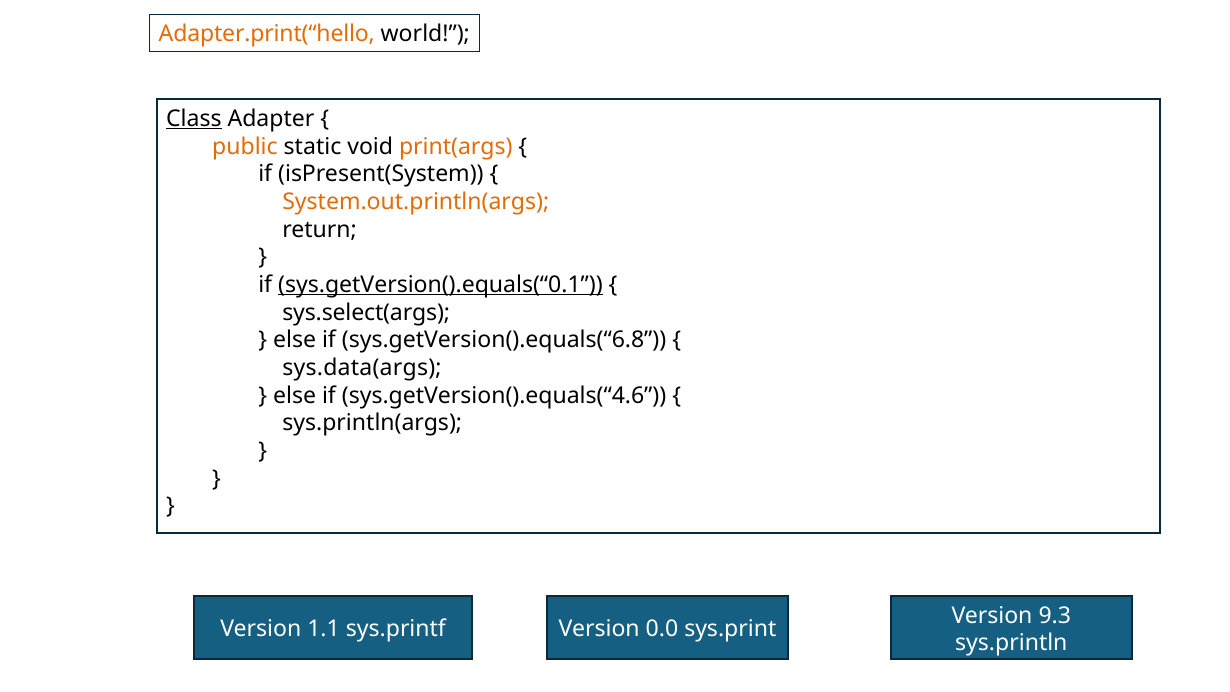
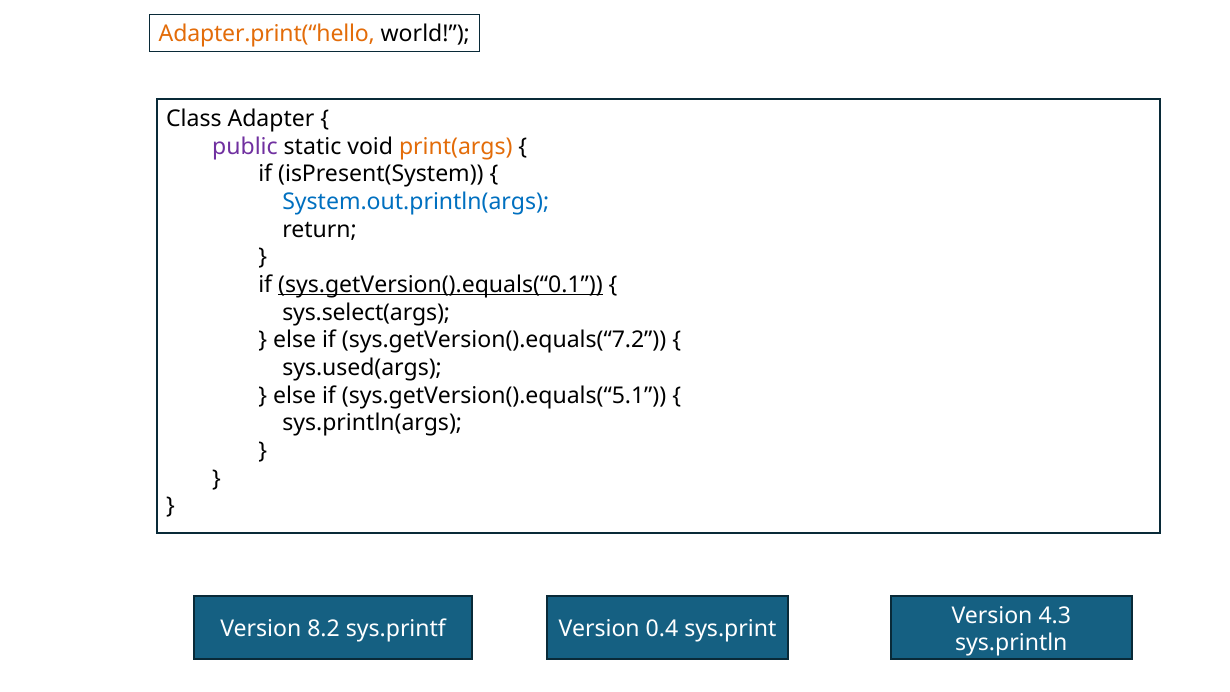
Class underline: present -> none (194, 119)
public colour: orange -> purple (245, 146)
System.out.println(args colour: orange -> blue (416, 202)
sys.getVersion().equals(“6.8: sys.getVersion().equals(“6.8 -> sys.getVersion().equals(“7.2 (504, 340)
sys.data(args: sys.data(args -> sys.used(args (362, 368)
sys.getVersion().equals(“4.6: sys.getVersion().equals(“4.6 -> sys.getVersion().equals(“5.1 (504, 396)
9.3: 9.3 -> 4.3 (1055, 615)
1.1: 1.1 -> 8.2 (324, 629)
0.0: 0.0 -> 0.4 (662, 629)
